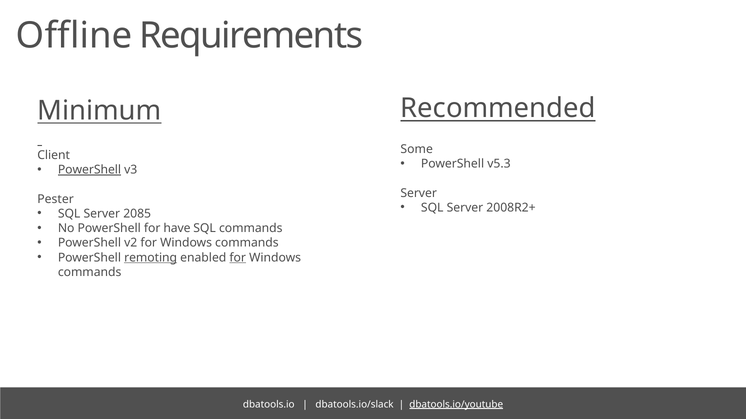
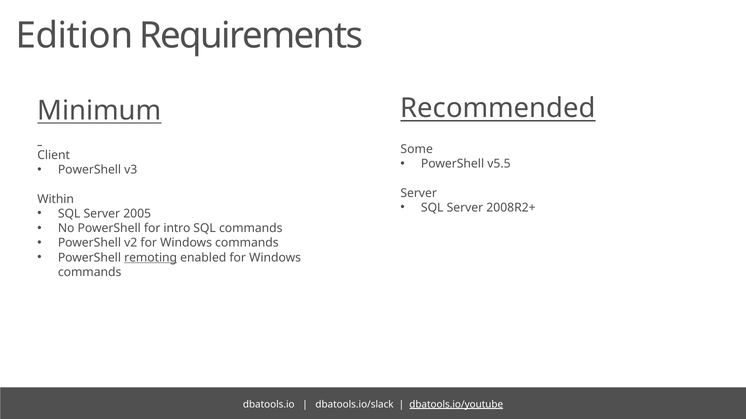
Offline: Offline -> Edition (74, 35)
v5.3: v5.3 -> v5.5 (499, 164)
PowerShell underline: present -> none (89, 170)
Pester: Pester -> Within (56, 199)
2085: 2085 -> 2005 (137, 214)
have: have -> intro (177, 228)
for underline: present -> none (238, 258)
